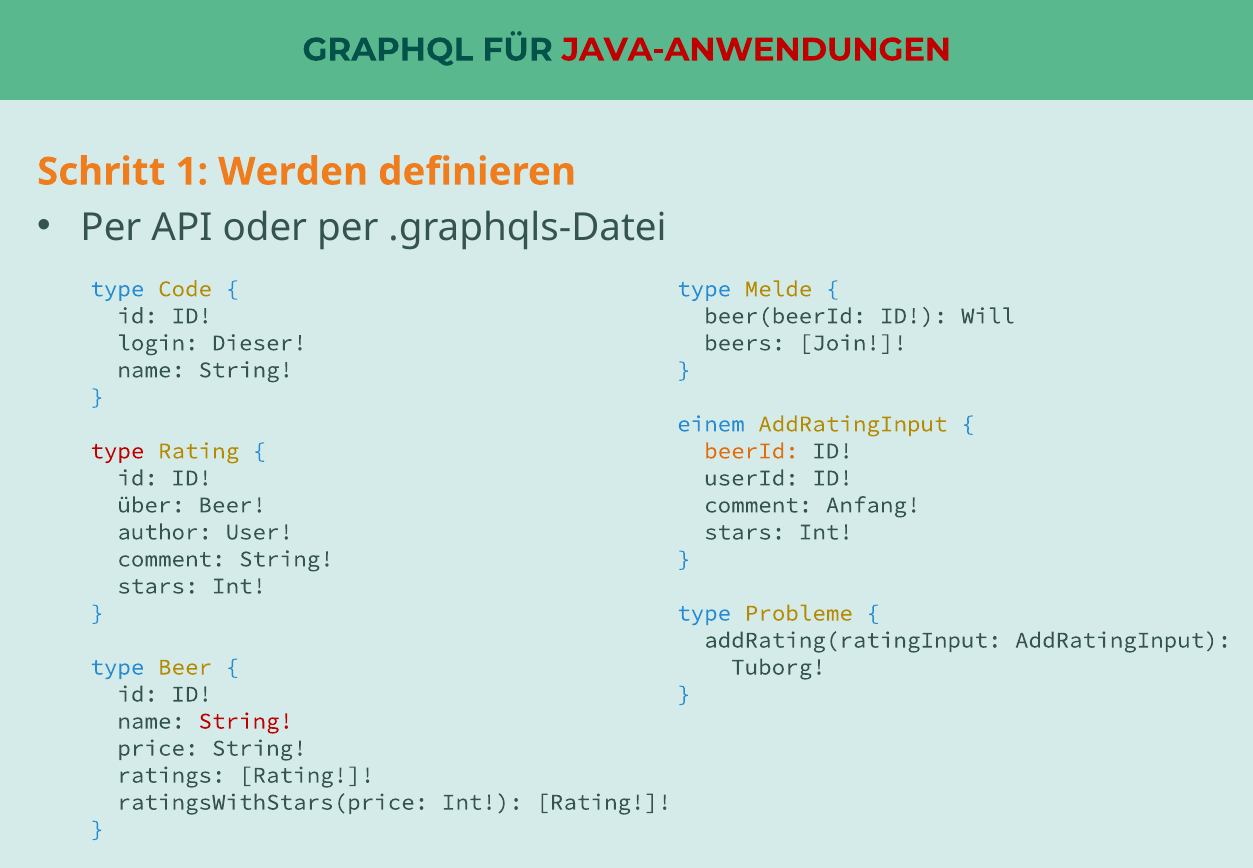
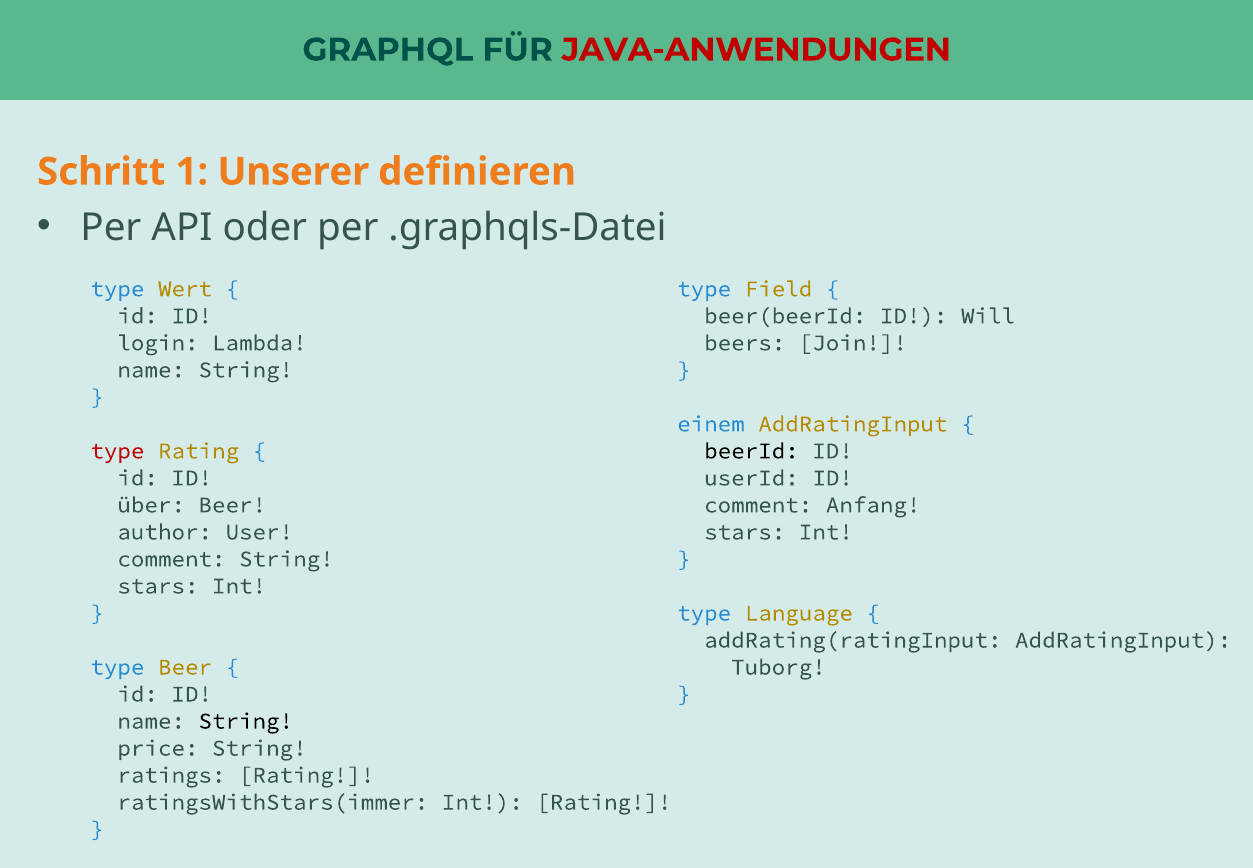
Werden: Werden -> Unserer (293, 172)
Code: Code -> Wert (185, 289)
Melde: Melde -> Field (779, 289)
Dieser: Dieser -> Lambda (259, 343)
beerId colour: orange -> black (751, 451)
Probleme: Probleme -> Language (799, 613)
String colour: red -> black (246, 721)
ratingsWithStars(price: ratingsWithStars(price -> ratingsWithStars(immer (273, 802)
